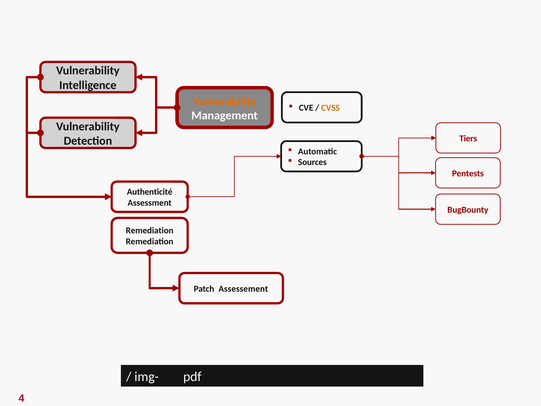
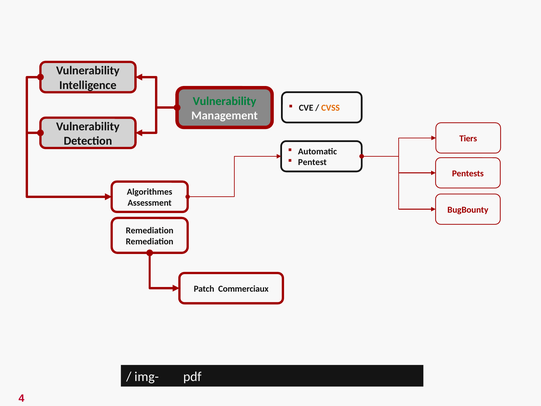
Vulnerability colour: orange -> green (225, 101)
Sources: Sources -> Pentest (312, 162)
Authenticité: Authenticité -> Algorithmes (150, 192)
Assessement: Assessement -> Commerciaux (243, 289)
